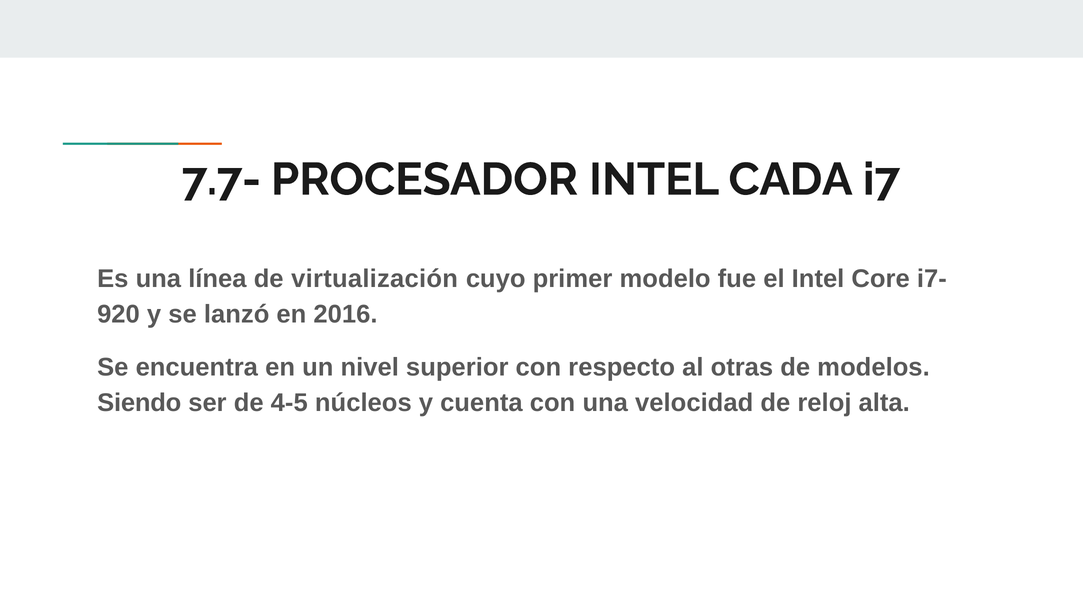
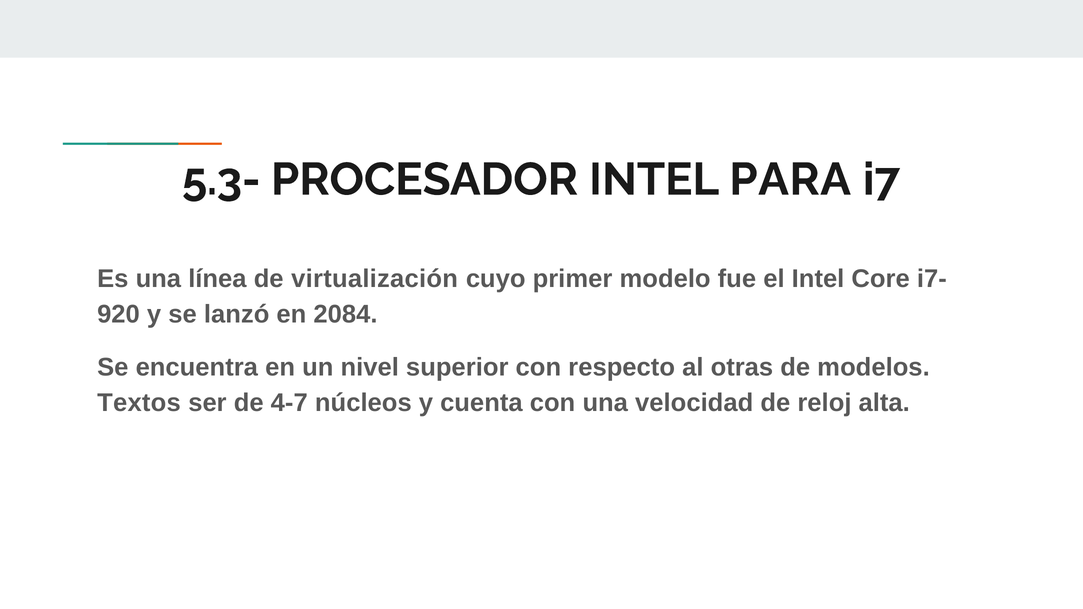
7.7-: 7.7- -> 5.3- (221, 180)
CADA: CADA -> PARA (790, 180)
2016: 2016 -> 2084 (345, 314)
Siendo: Siendo -> Textos (139, 403)
4-5: 4-5 -> 4-7 (289, 403)
